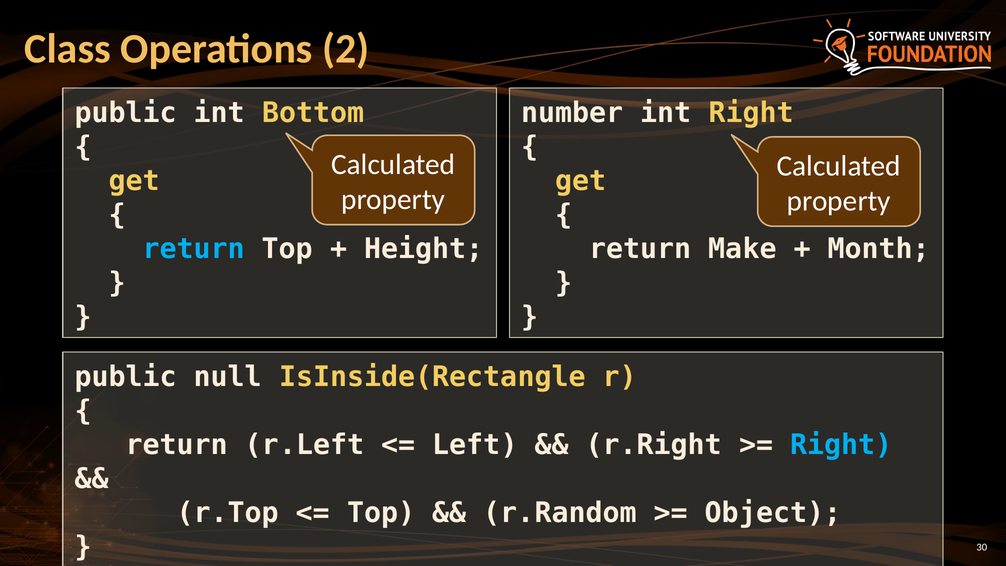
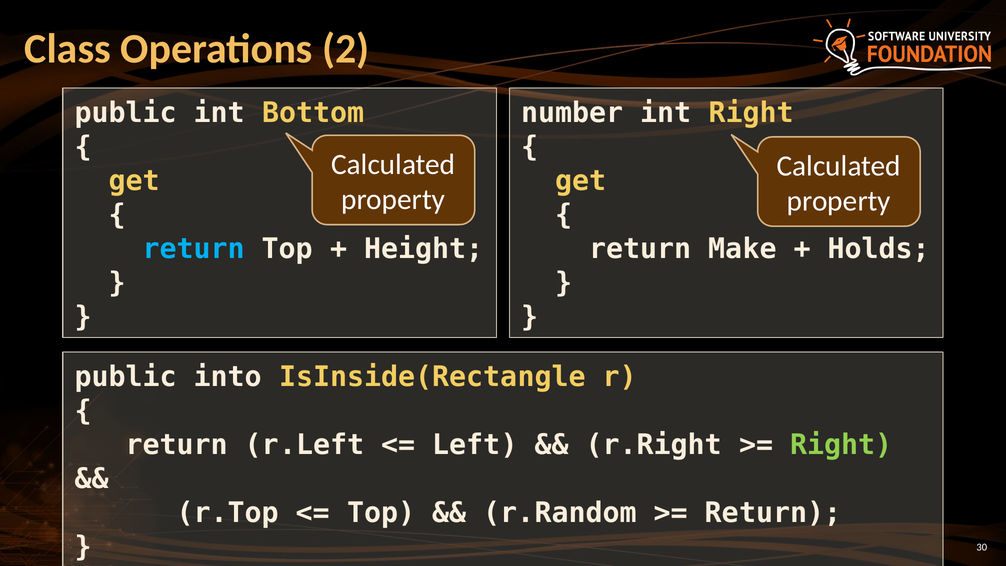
Month: Month -> Holds (879, 249)
null: null -> into (228, 377)
Right colour: light blue -> light green (841, 445)
Object: Object -> Return (773, 513)
